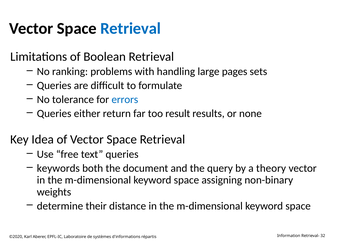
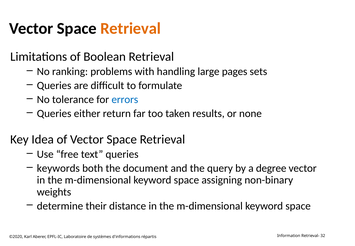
Retrieval colour: blue -> orange (131, 28)
result: result -> taken (178, 113)
theory: theory -> degree (271, 168)
